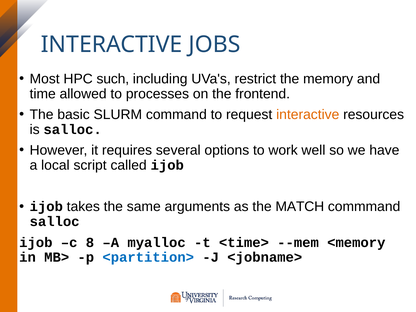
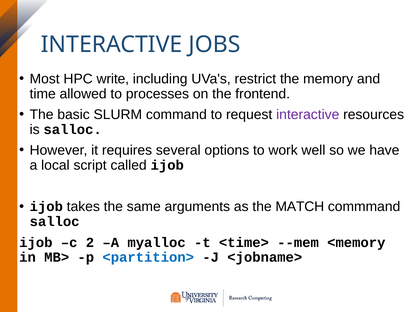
such: such -> write (113, 79)
interactive colour: orange -> purple (308, 115)
8: 8 -> 2 (90, 242)
